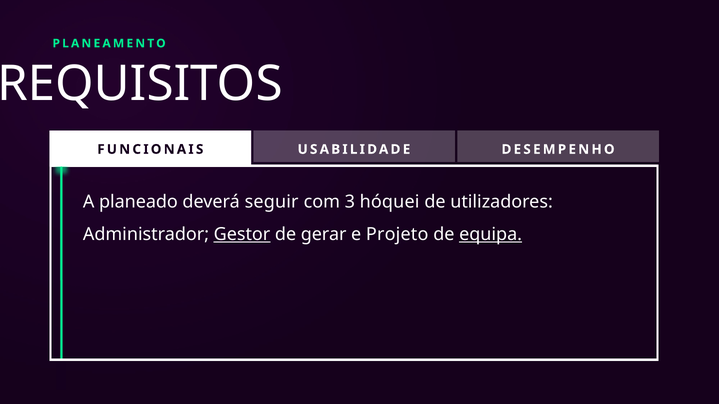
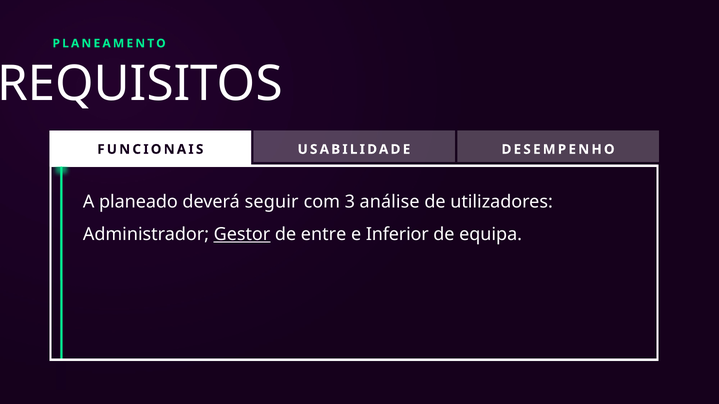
hóquei: hóquei -> análise (390, 202)
gerar: gerar -> entre (324, 234)
Projeto: Projeto -> Inferior (397, 234)
equipa underline: present -> none (491, 234)
